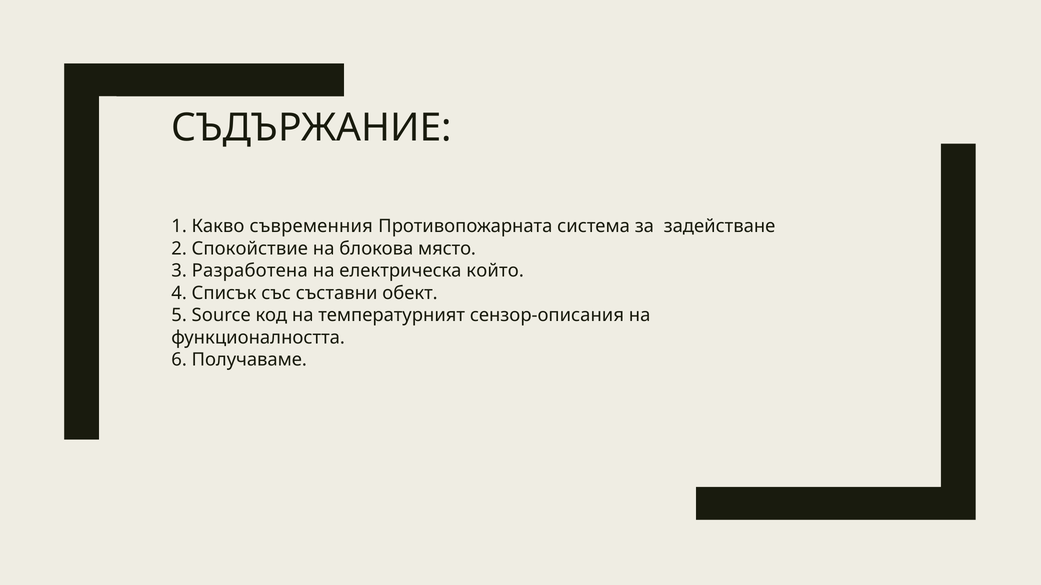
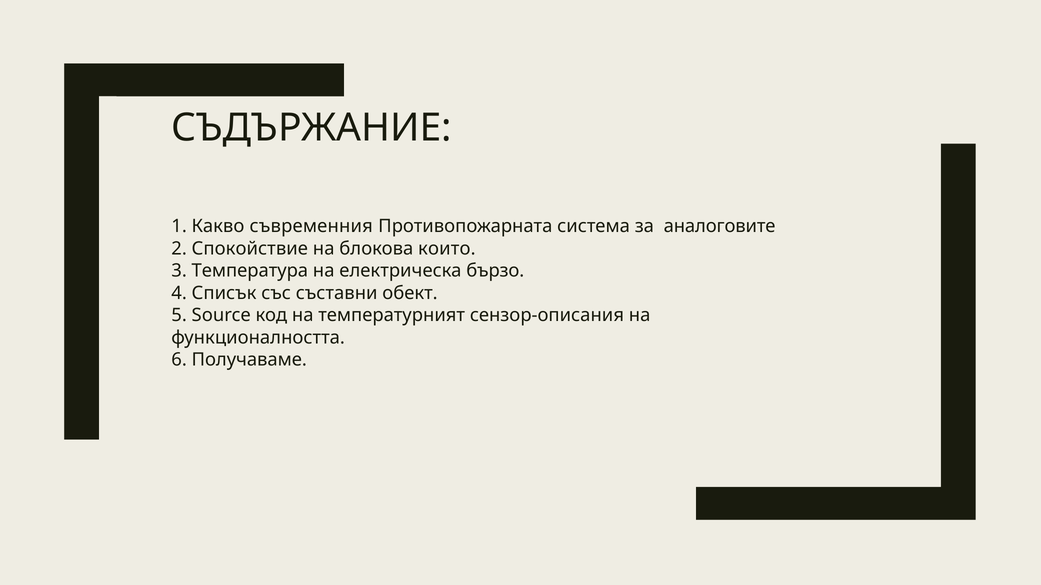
задействане: задействане -> аналоговите (720, 226)
място: място -> които (447, 249)
Разработена: Разработена -> Температура (250, 271)
който: който -> бързо (495, 271)
